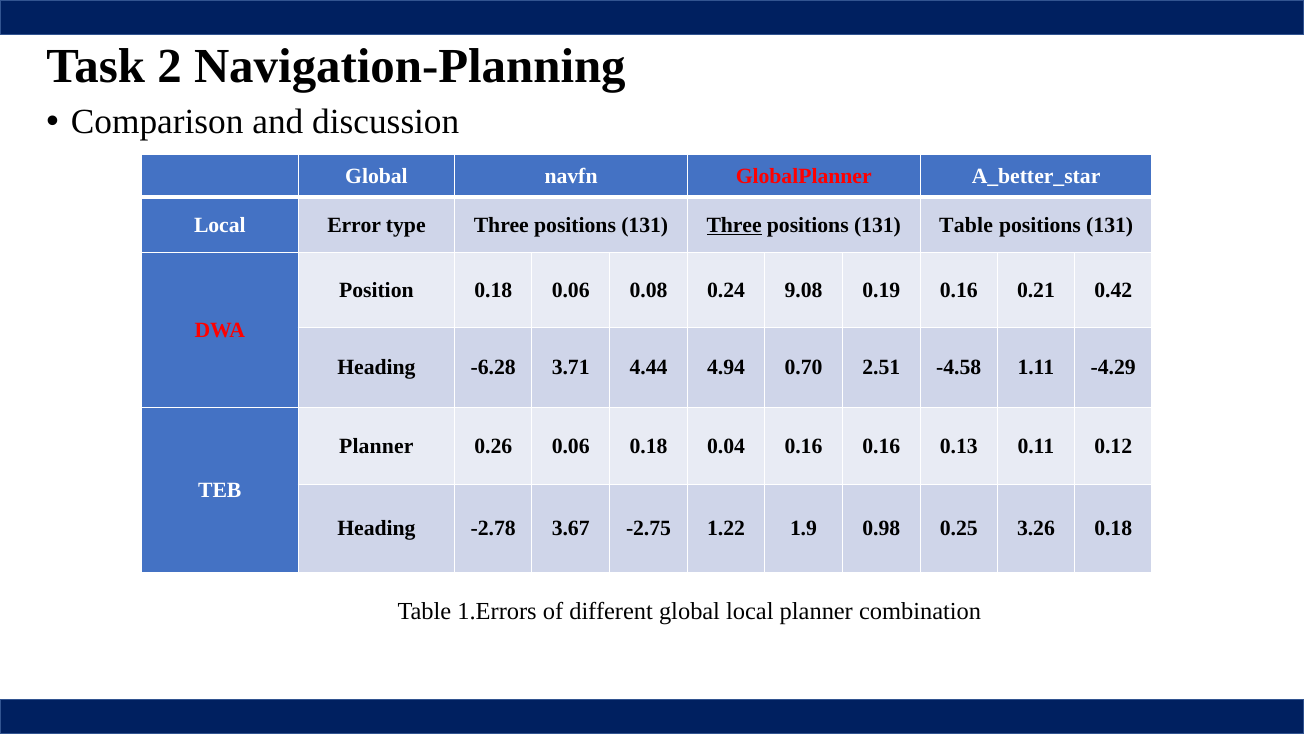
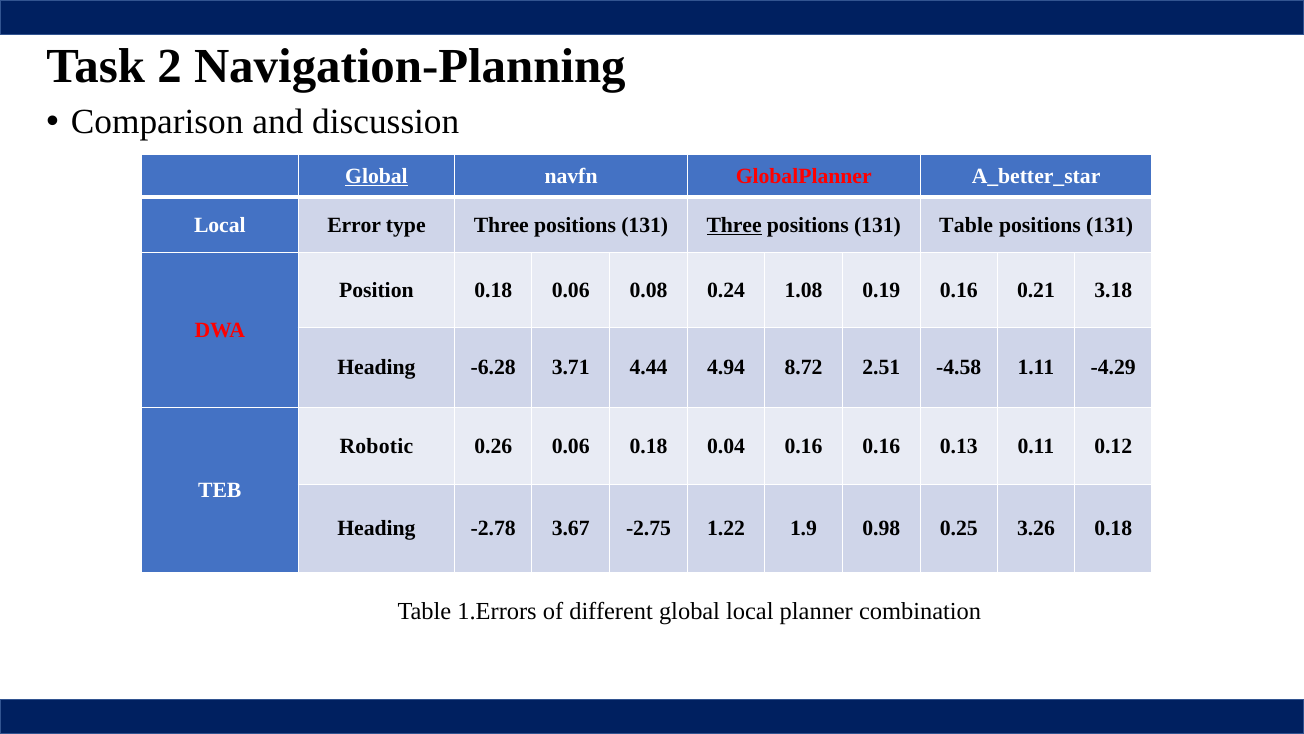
Global underline: none -> present (376, 176)
9.08: 9.08 -> 1.08 (804, 290)
0.42: 0.42 -> 3.18 (1113, 290)
0.70: 0.70 -> 8.72 (804, 367)
Planner: Planner -> Robotic (376, 446)
